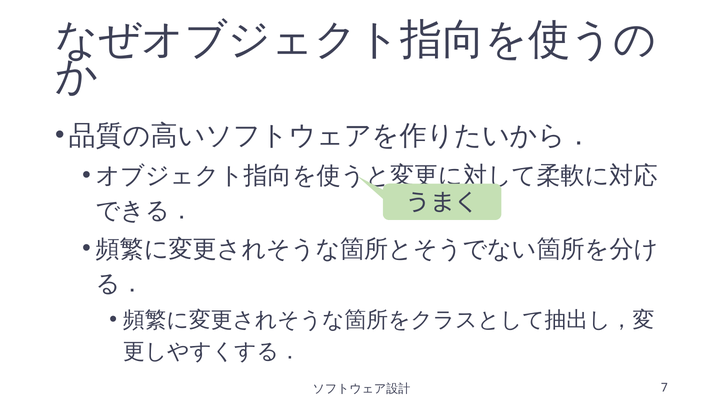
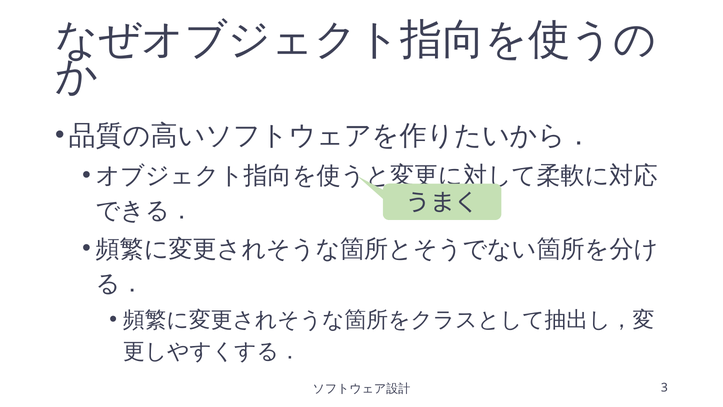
7: 7 -> 3 (664, 388)
